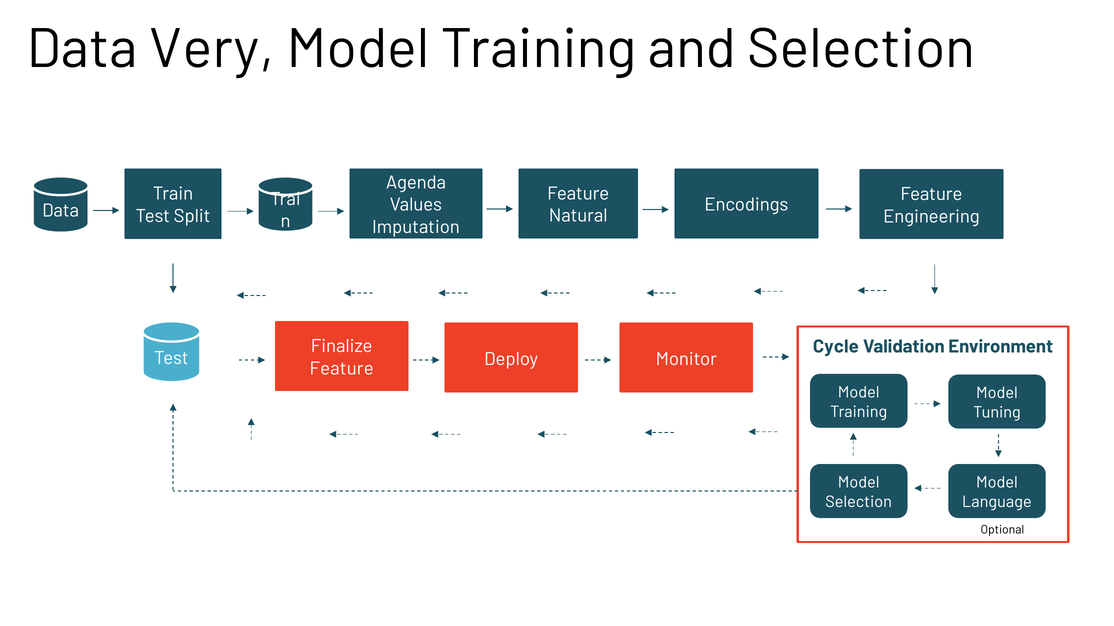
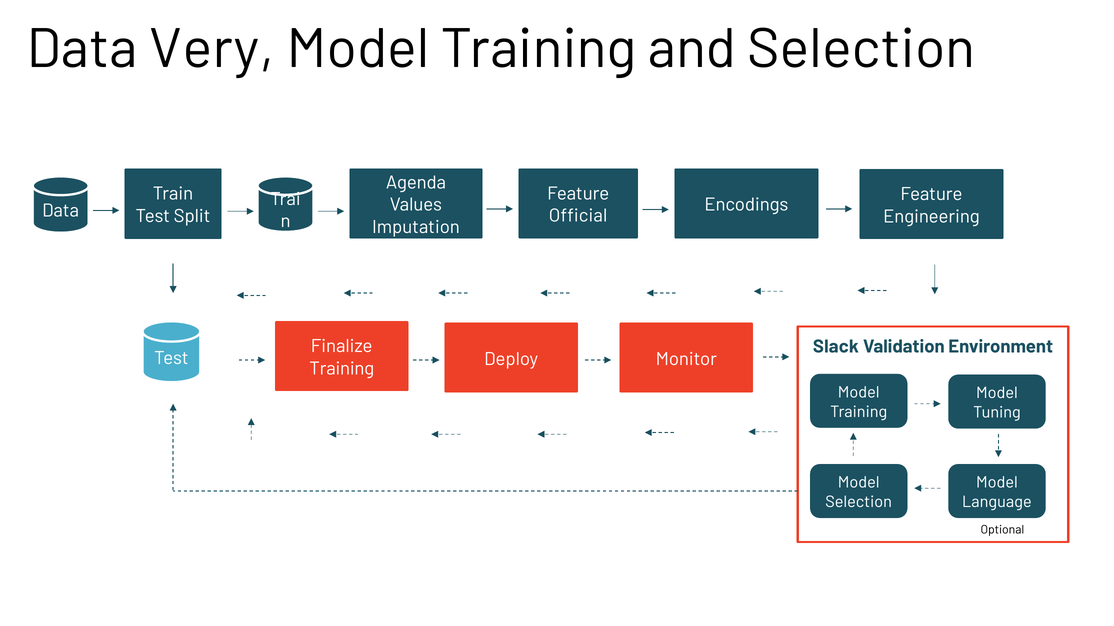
Natural: Natural -> Official (578, 216)
Cycle: Cycle -> Slack (836, 347)
Feature: Feature -> Training (342, 369)
